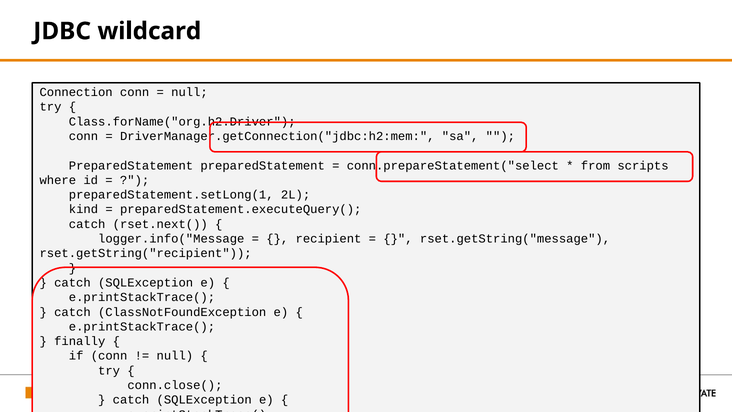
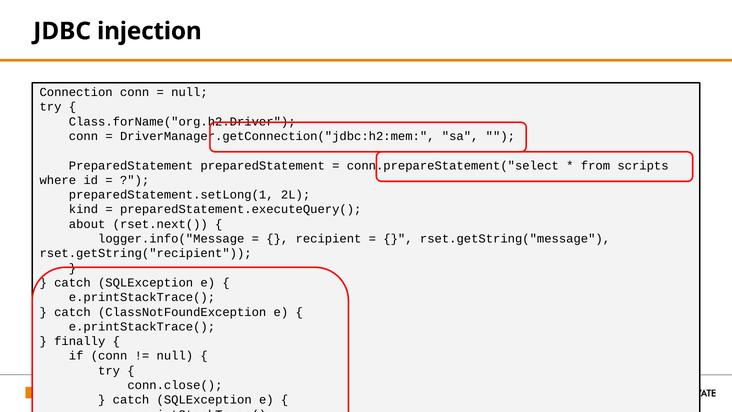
wildcard: wildcard -> injection (149, 31)
catch: catch -> about (87, 224)
